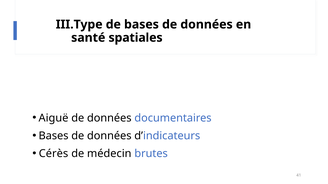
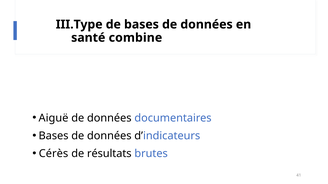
spatiales: spatiales -> combine (135, 38)
médecin: médecin -> résultats (109, 154)
